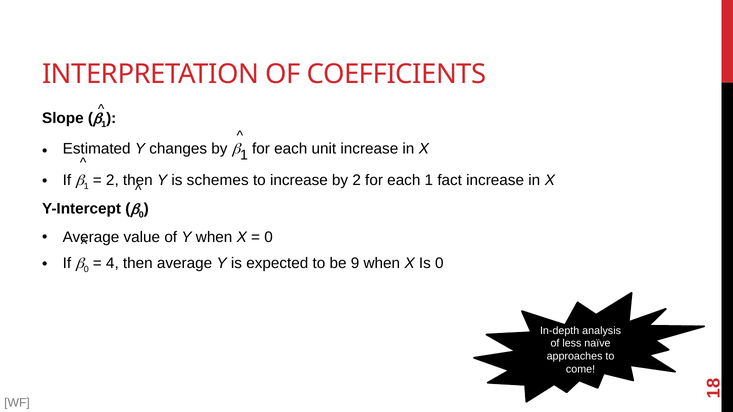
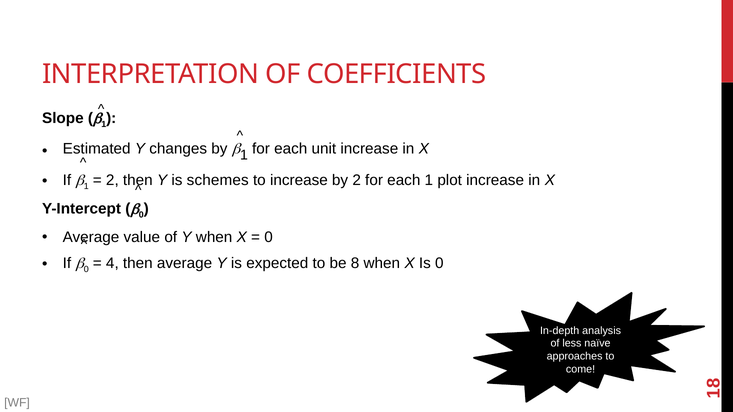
fact: fact -> plot (450, 180)
be 9: 9 -> 8 (355, 264)
